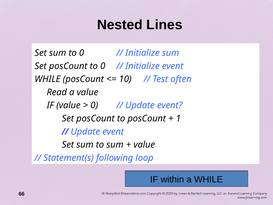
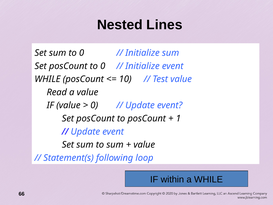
Test often: often -> value (181, 79)
